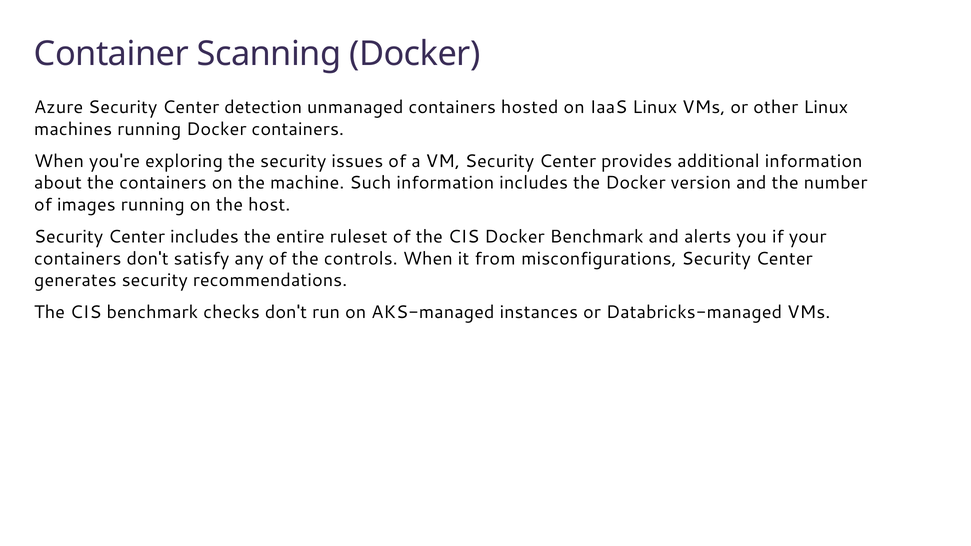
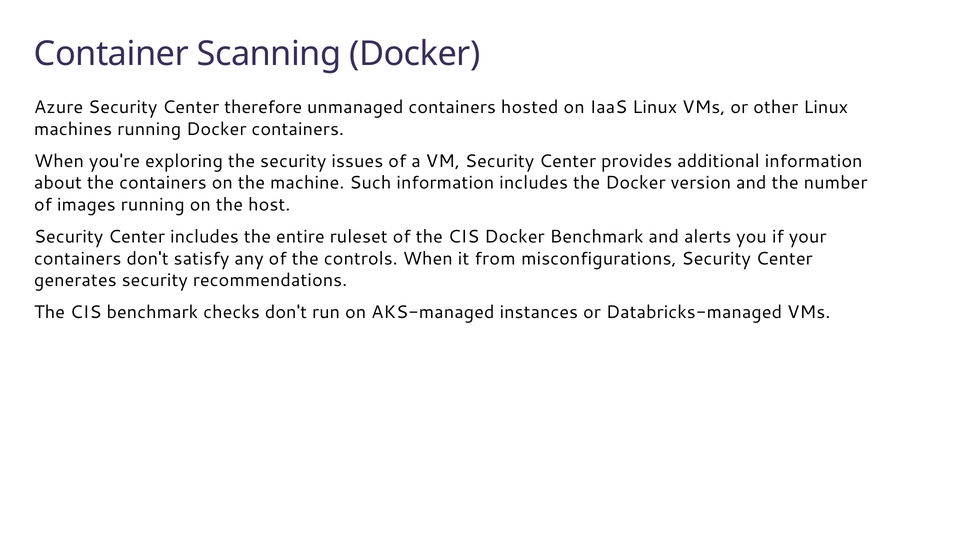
detection: detection -> therefore (263, 107)
